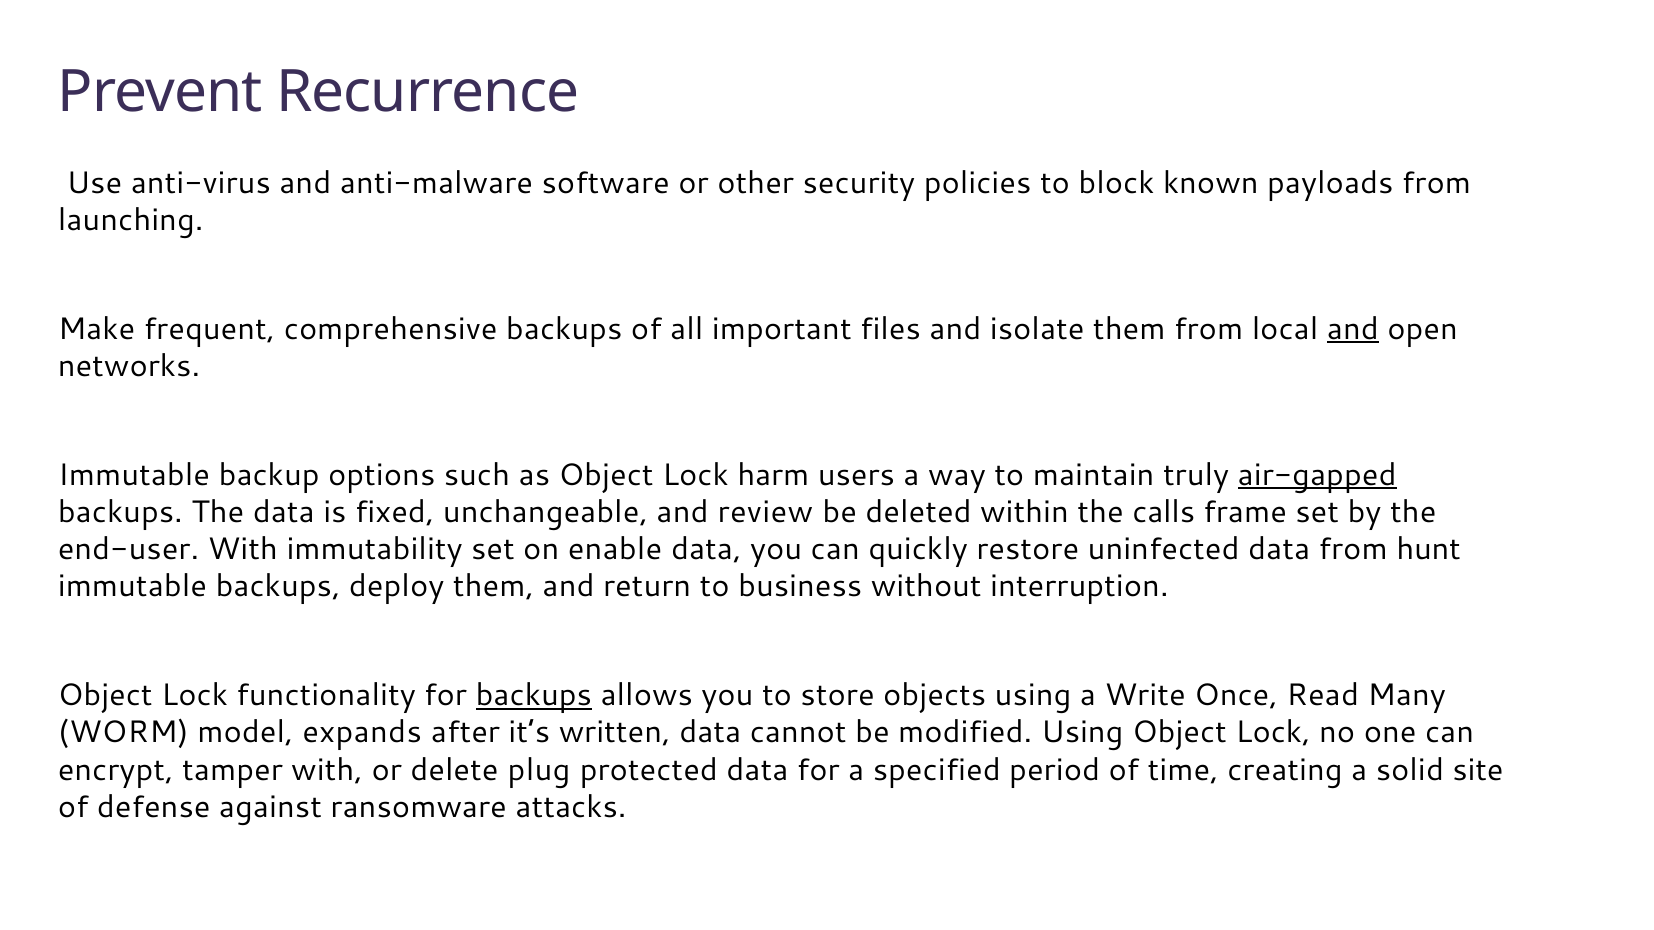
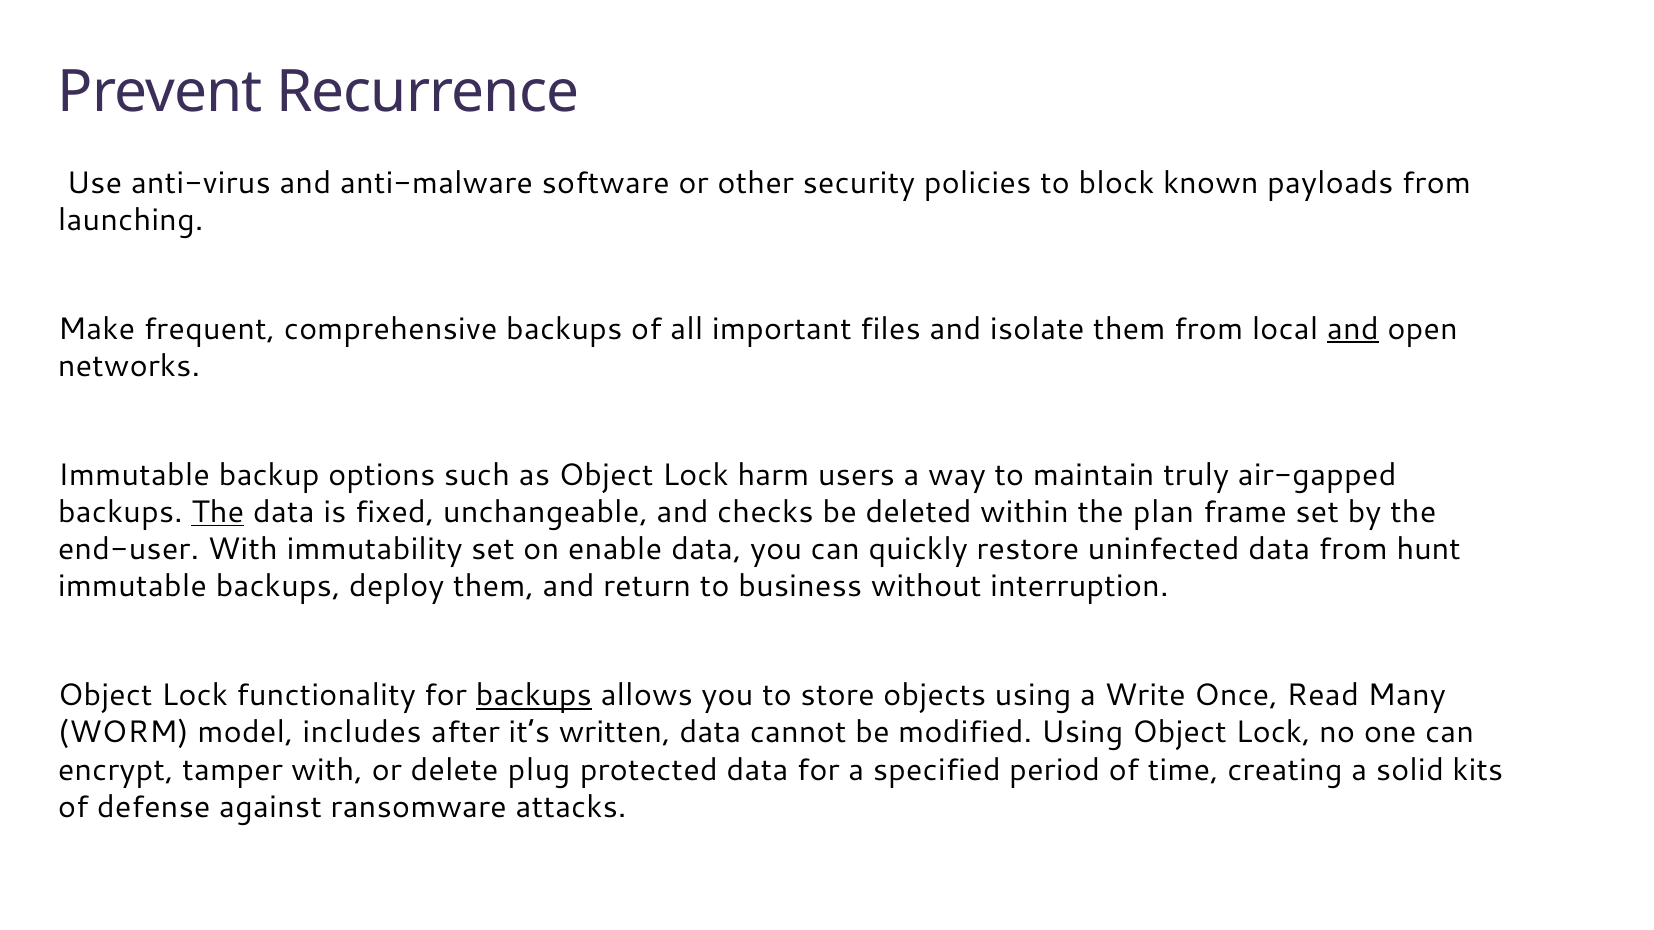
air-gapped underline: present -> none (1317, 475)
The underline: none -> present (218, 512)
review: review -> checks (765, 512)
calls: calls -> plan (1164, 512)
expands: expands -> includes (362, 733)
site: site -> kits (1478, 770)
